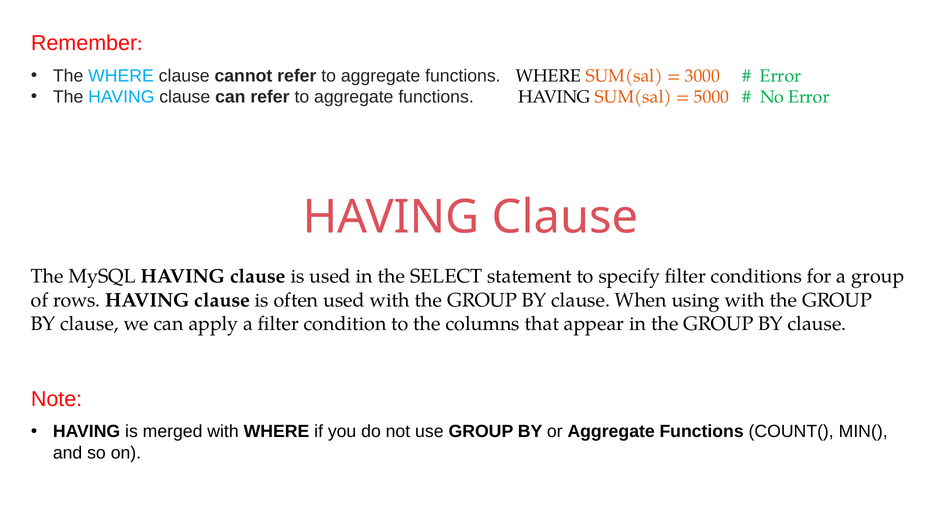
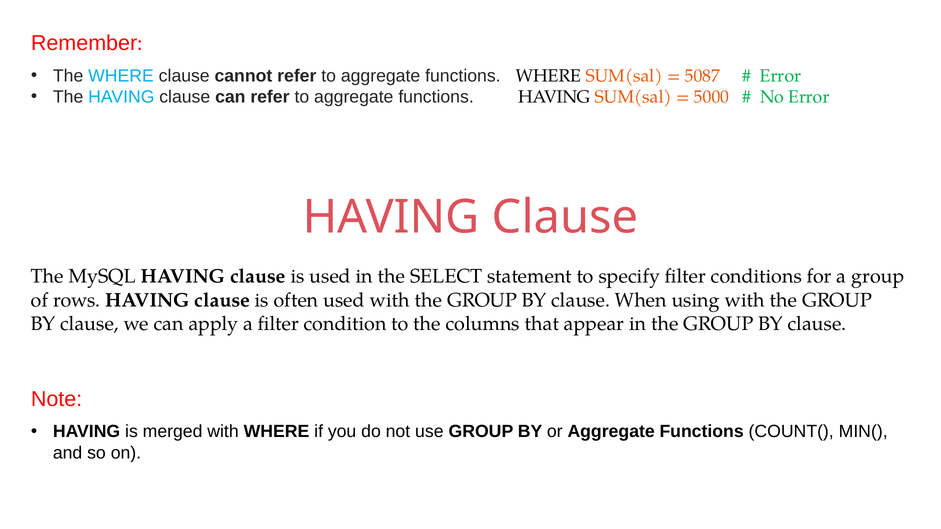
3000: 3000 -> 5087 (702, 76)
